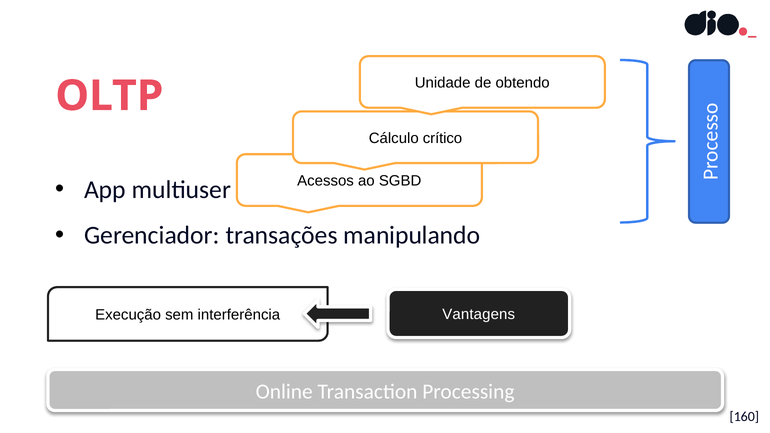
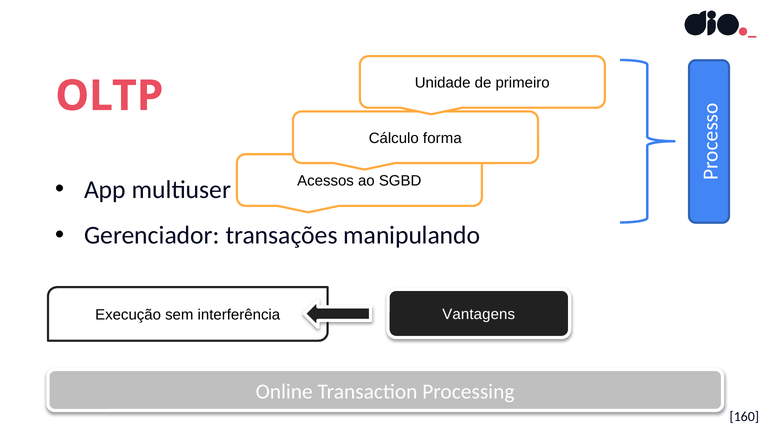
obtendo: obtendo -> primeiro (523, 83)
crítico: crítico -> forma (442, 138)
